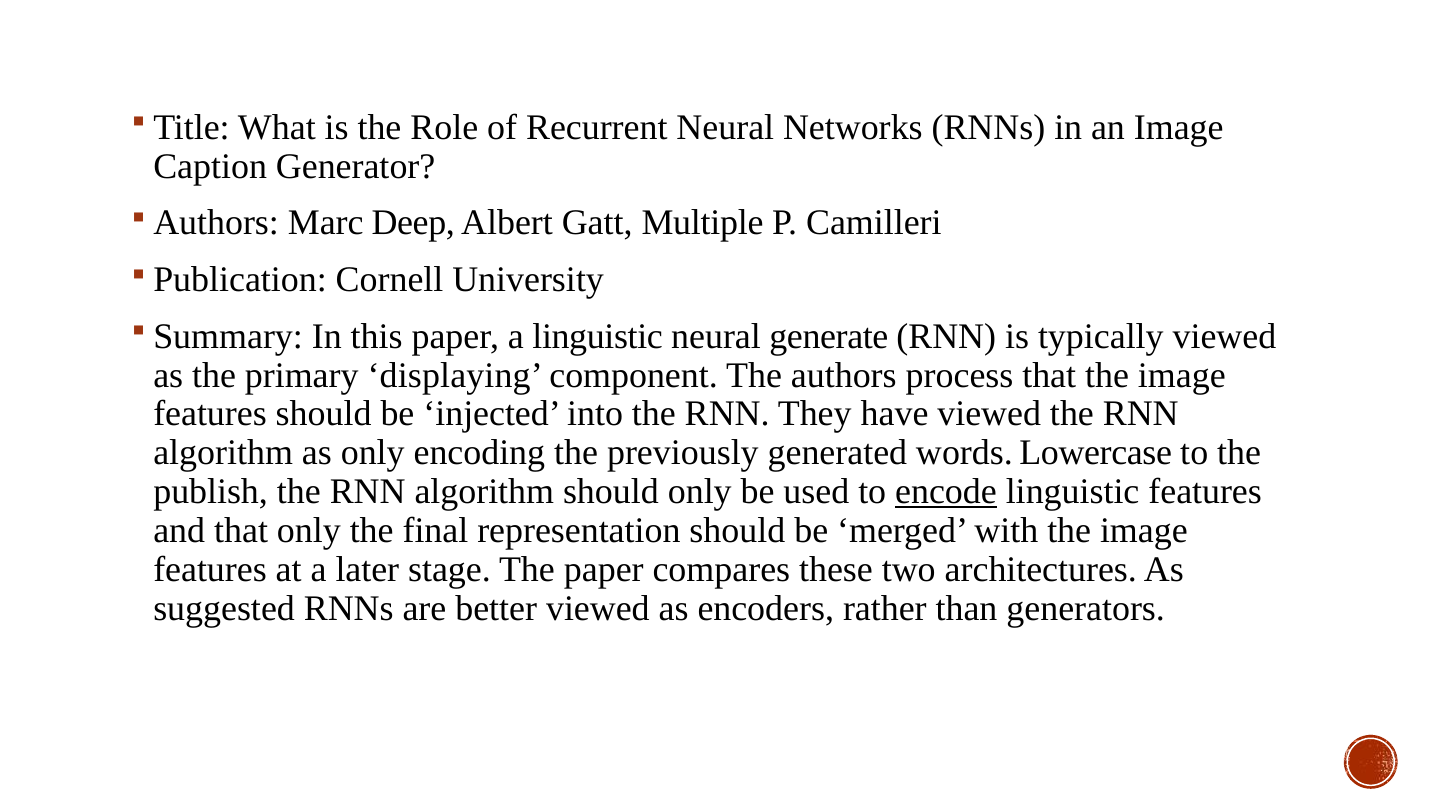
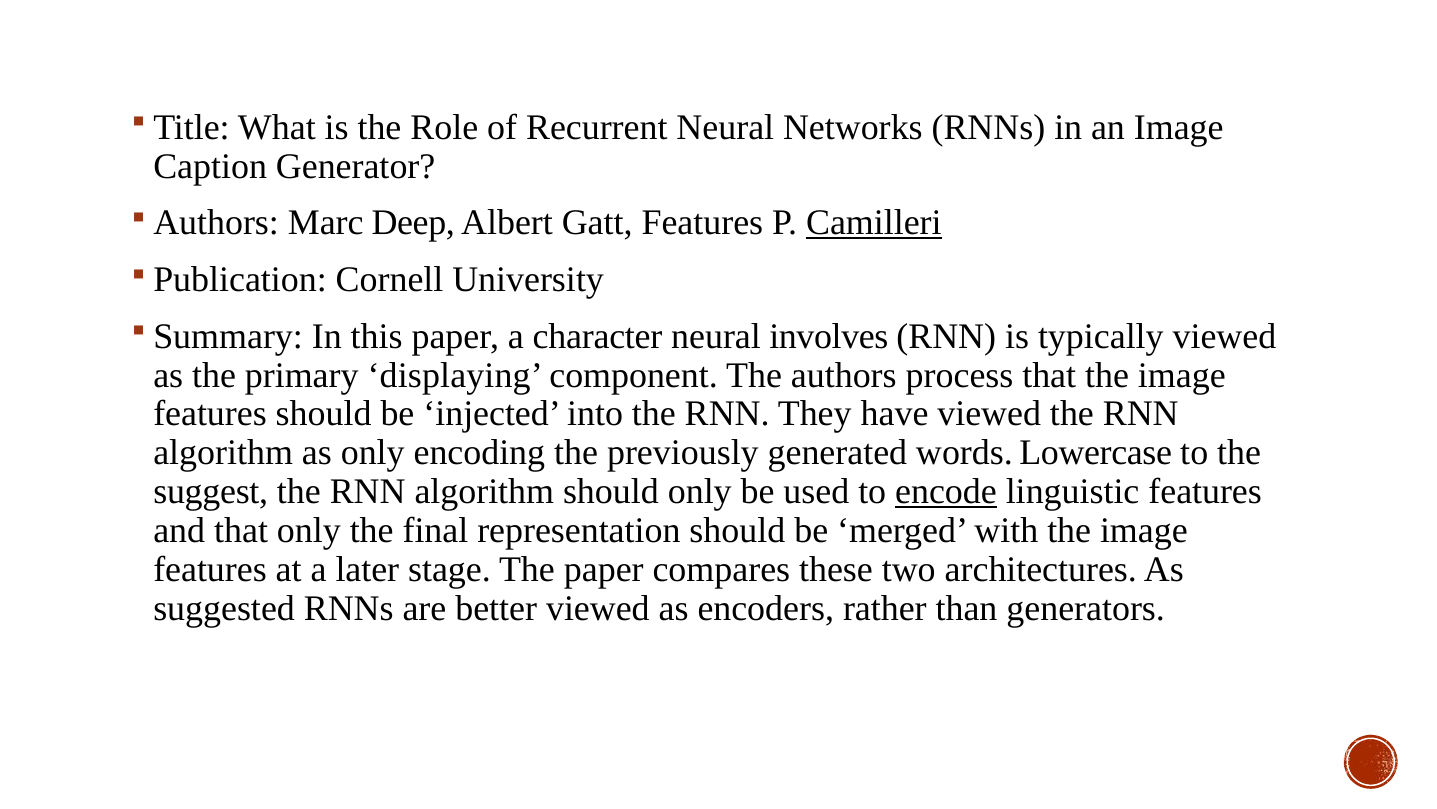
Gatt Multiple: Multiple -> Features (702, 223)
Camilleri underline: none -> present (874, 223)
a linguistic: linguistic -> character (598, 336)
generate: generate -> involves (829, 336)
publish: publish -> suggest (211, 491)
